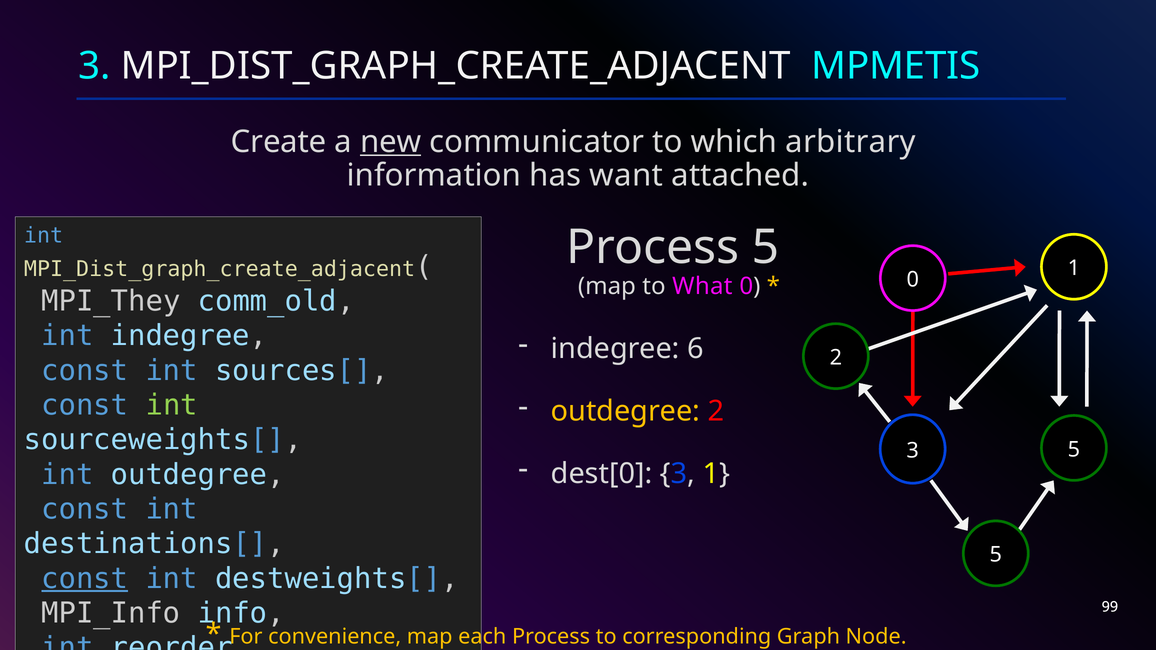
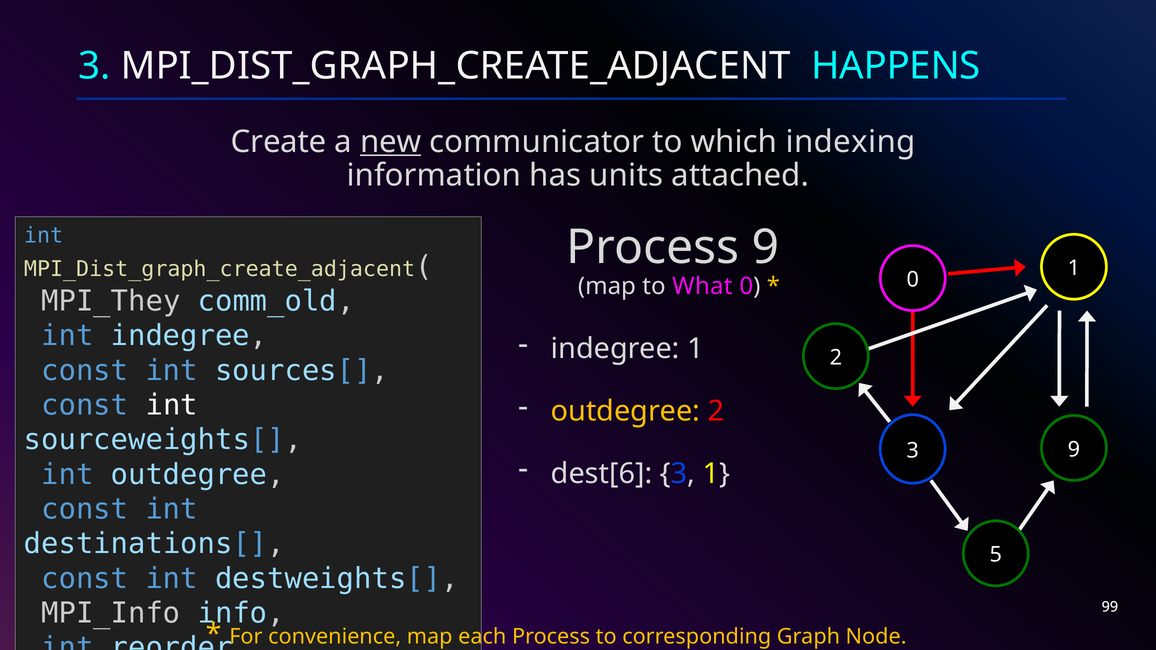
MPMETIS: MPMETIS -> HAPPENS (896, 66)
arbitrary: arbitrary -> indexing (851, 142)
want: want -> units (626, 176)
Process 5: 5 -> 9 (766, 247)
indegree 6: 6 -> 1 (695, 349)
int colour: light green -> white (172, 405)
3 5: 5 -> 9 (1074, 450)
dest[0: dest[0 -> dest[6 (602, 474)
const underline: present -> none (85, 579)
